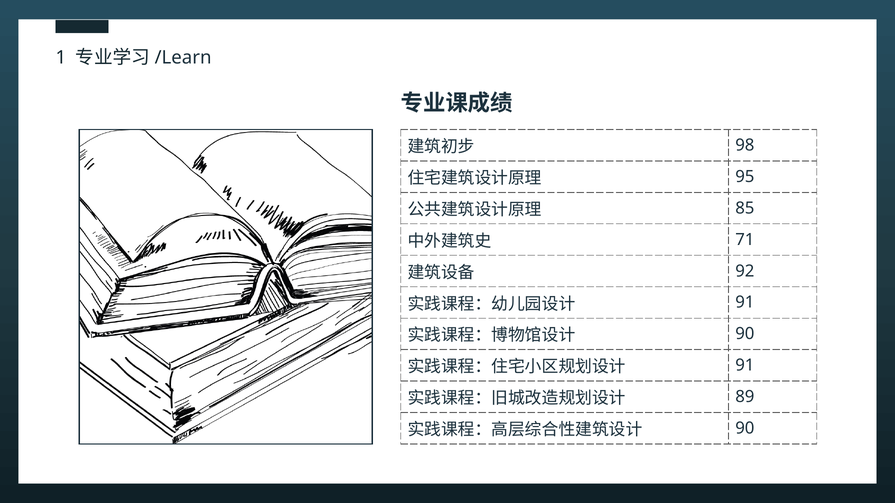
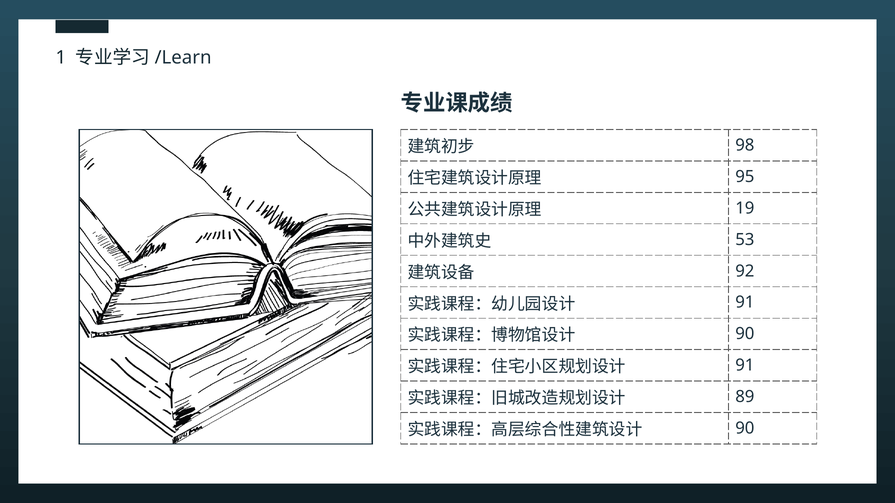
85: 85 -> 19 (745, 208)
71: 71 -> 53 (745, 240)
